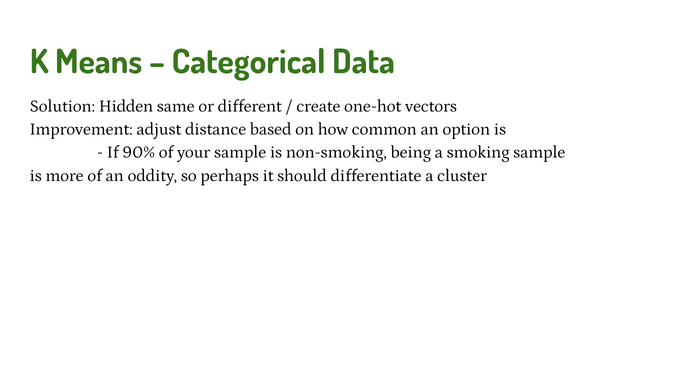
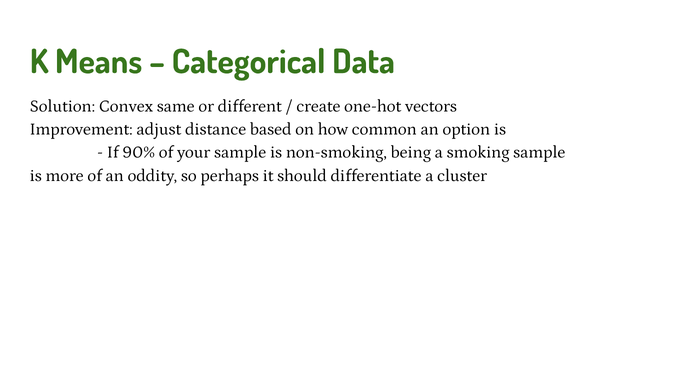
Hidden: Hidden -> Convex (126, 106)
